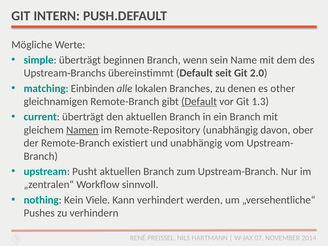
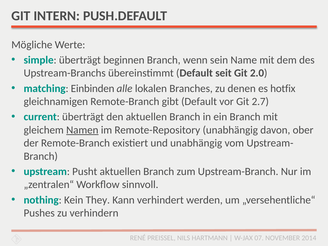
other: other -> hotfix (283, 88)
Default underline: present -> none (199, 102)
1.3: 1.3 -> 2.7 (260, 102)
Viele: Viele -> They (98, 200)
